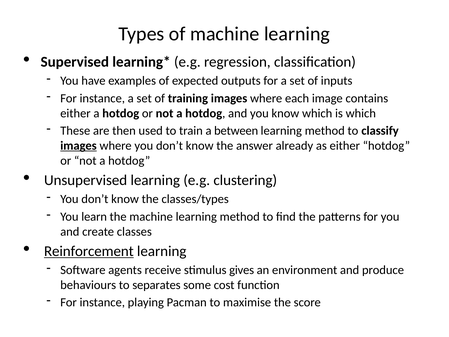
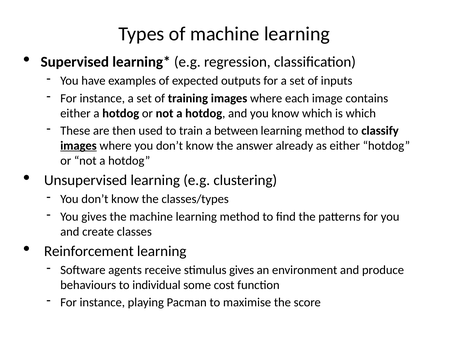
You learn: learn -> gives (94, 216)
Reinforcement underline: present -> none (89, 251)
separates: separates -> individual (156, 285)
